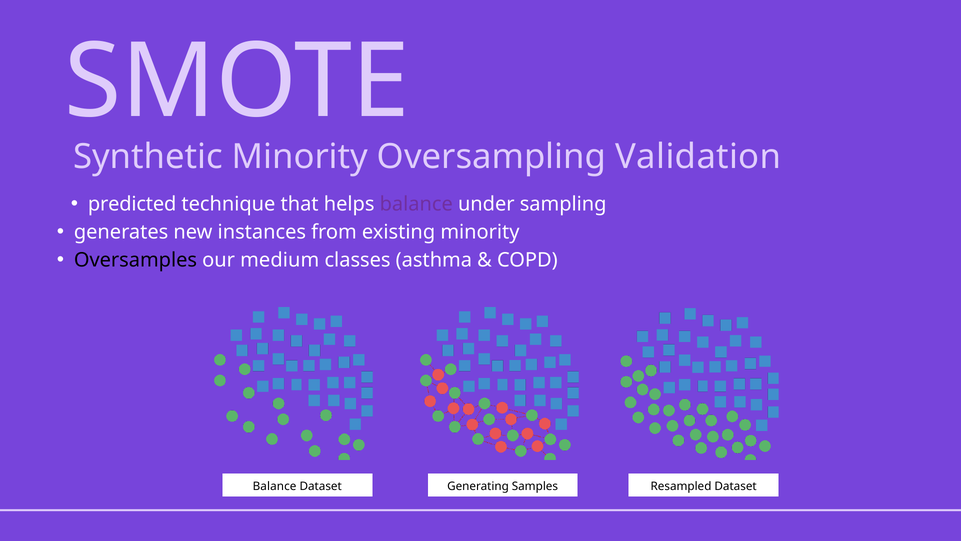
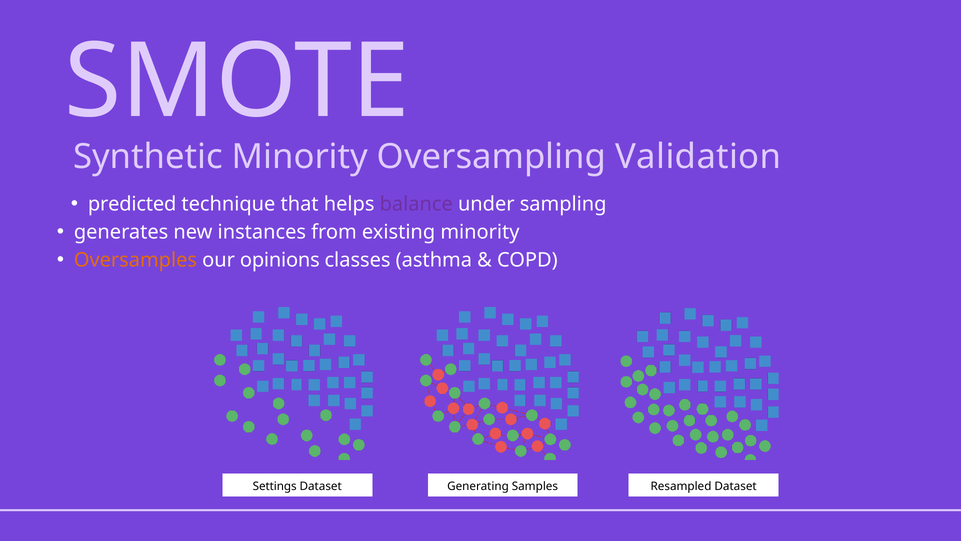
Oversamples colour: black -> orange (135, 260)
medium: medium -> opinions (280, 260)
Balance: Balance -> Settings (275, 486)
